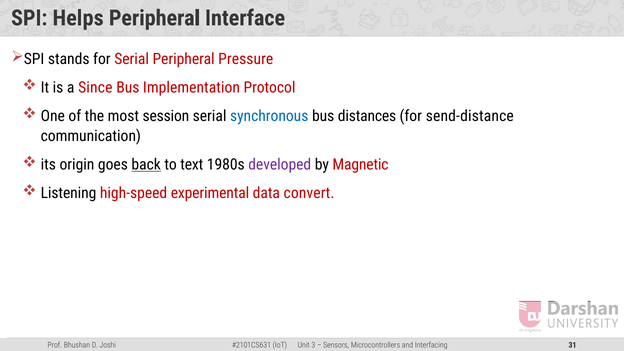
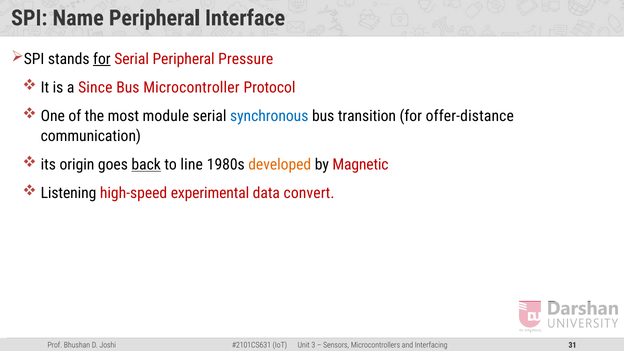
Helps: Helps -> Name (78, 18)
for underline: none -> present (102, 59)
Implementation: Implementation -> Microcontroller (191, 87)
session: session -> module (166, 116)
distances: distances -> transition (367, 116)
send-distance: send-distance -> offer-distance (470, 116)
text: text -> line (192, 165)
developed colour: purple -> orange (280, 165)
